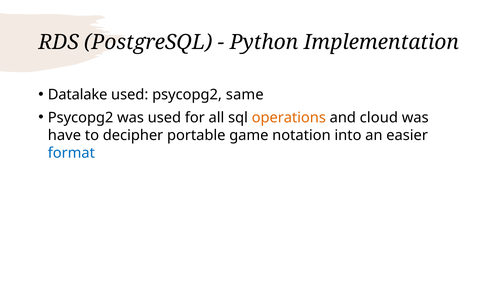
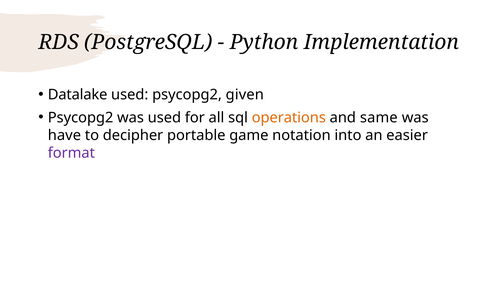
same: same -> given (245, 95)
cloud: cloud -> same (379, 118)
format colour: blue -> purple (71, 153)
